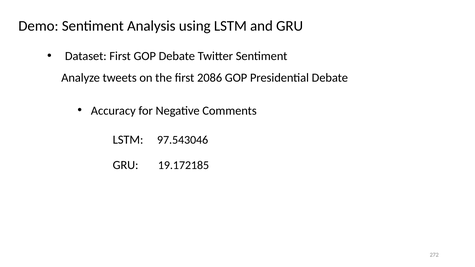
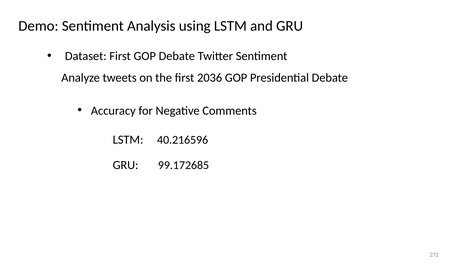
2086: 2086 -> 2036 (210, 78)
97.543046: 97.543046 -> 40.216596 (183, 140)
19.172185: 19.172185 -> 99.172685 (184, 165)
